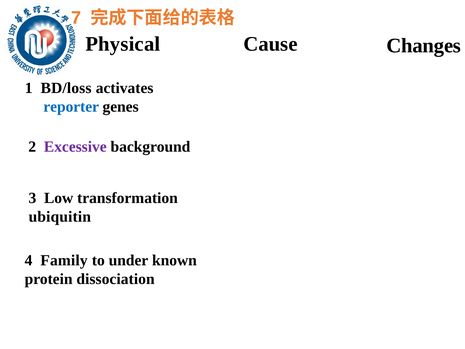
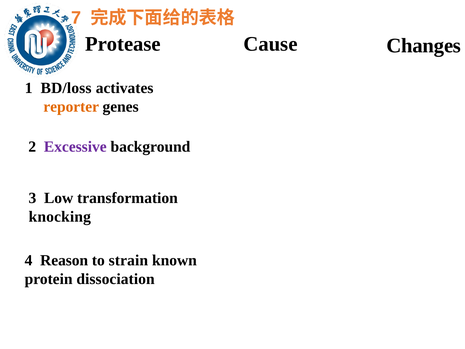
Physical: Physical -> Protease (123, 44)
reporter colour: blue -> orange (71, 107)
ubiquitin: ubiquitin -> knocking (60, 217)
Family: Family -> Reason (64, 260)
under: under -> strain (128, 260)
